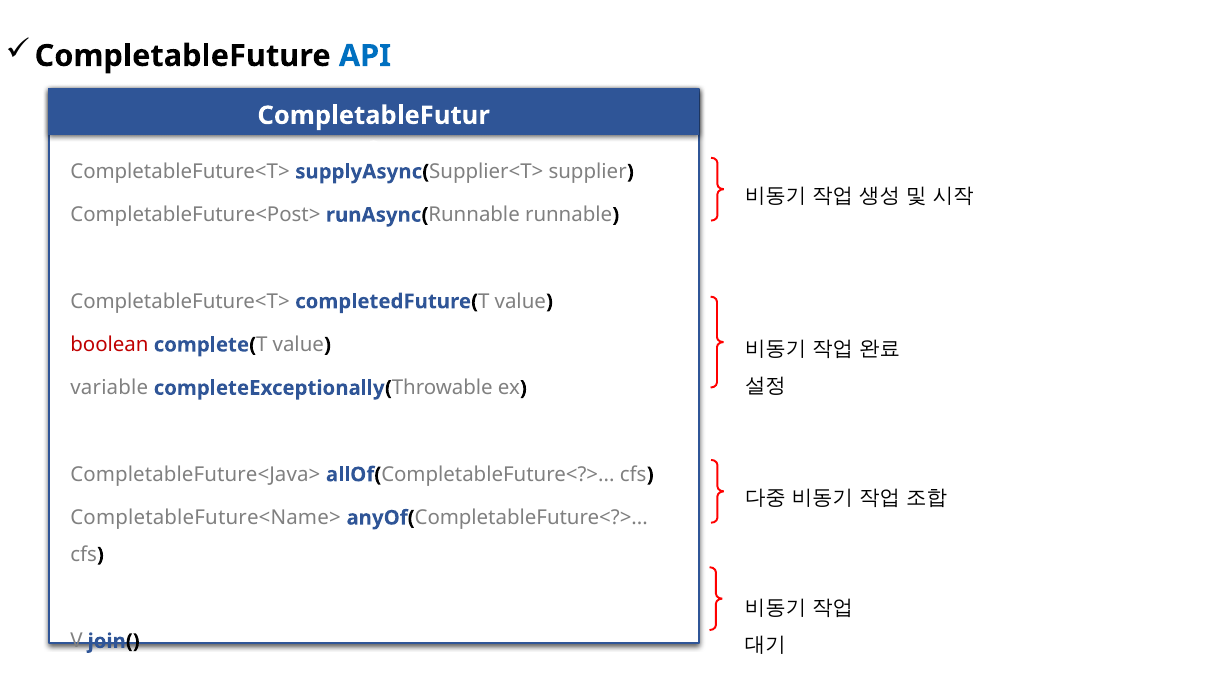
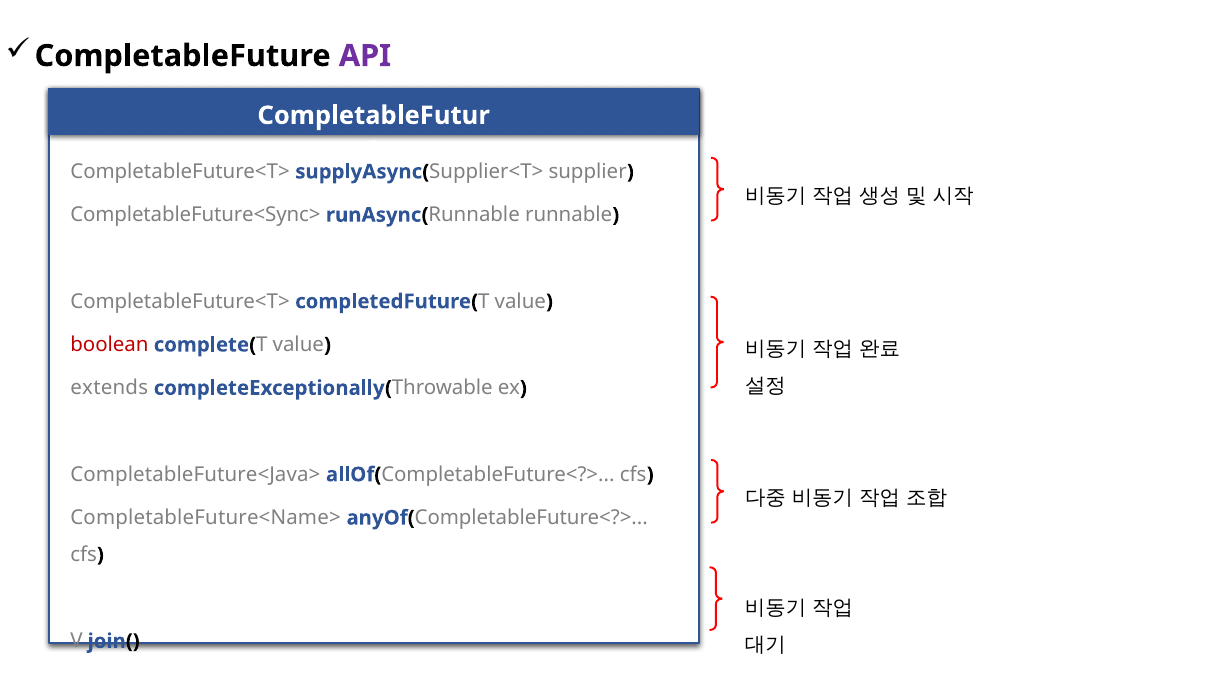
API colour: blue -> purple (365, 56)
CompletableFuture<Post>: CompletableFuture<Post> -> CompletableFuture<Sync> (195, 215)
variable: variable -> extends (109, 388)
